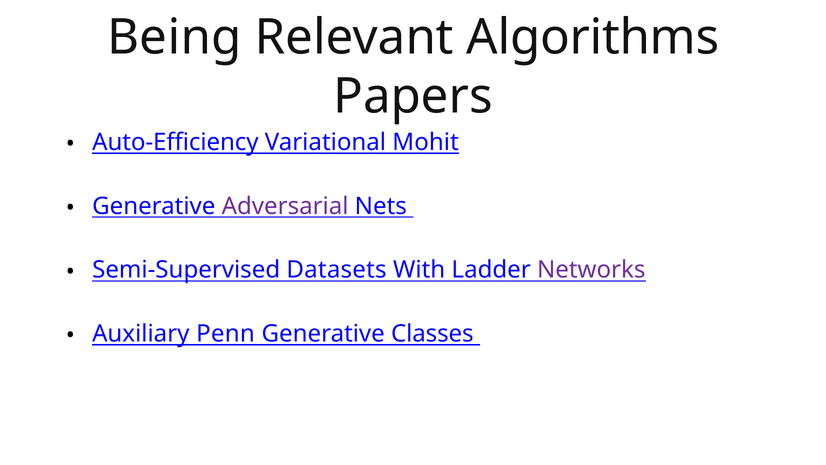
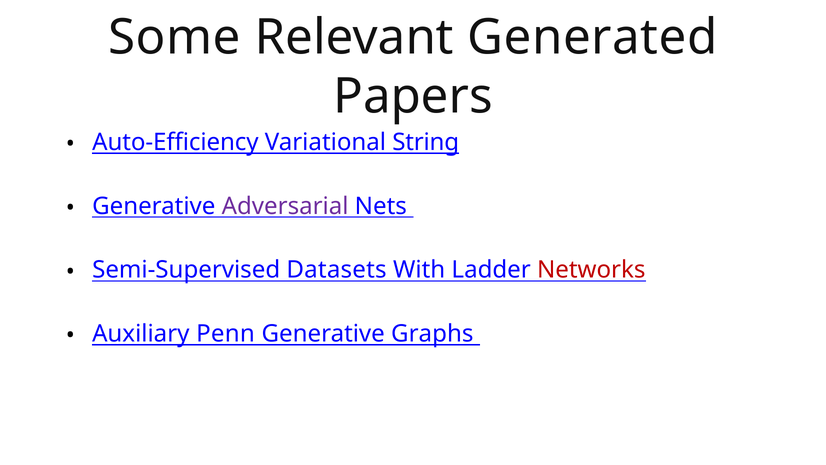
Being: Being -> Some (174, 37)
Algorithms: Algorithms -> Generated (592, 37)
Mohit: Mohit -> String (426, 142)
Networks colour: purple -> red (591, 270)
Classes: Classes -> Graphs (432, 334)
